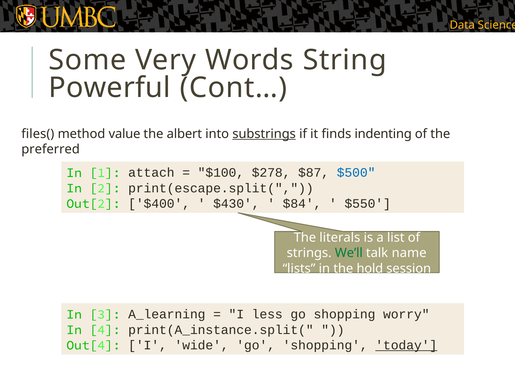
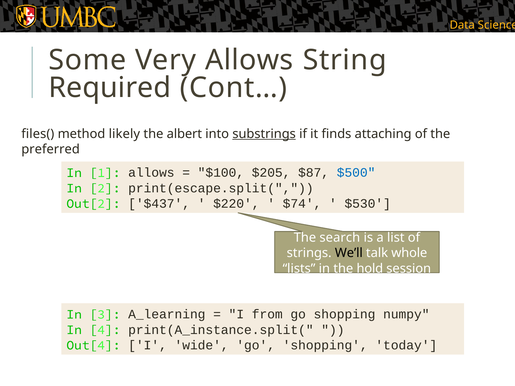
Very Words: Words -> Allows (249, 60)
Powerful: Powerful -> Required (110, 88)
value: value -> likely (124, 134)
indenting: indenting -> attaching (383, 134)
1 attach: attach -> allows (151, 173)
$278: $278 -> $205 (271, 173)
$400: $400 -> $437 (159, 204)
$430: $430 -> $220 (236, 204)
$84: $84 -> $74 (302, 204)
$550: $550 -> $530 (368, 204)
literals: literals -> search (340, 238)
We’ll colour: green -> black (349, 253)
name: name -> whole (409, 253)
less: less -> from (267, 315)
worry: worry -> numpy (406, 315)
today underline: present -> none (406, 345)
